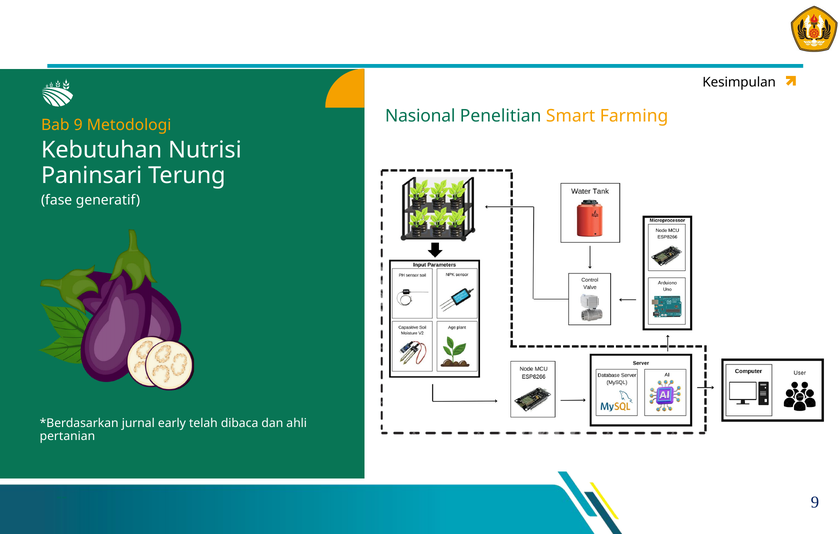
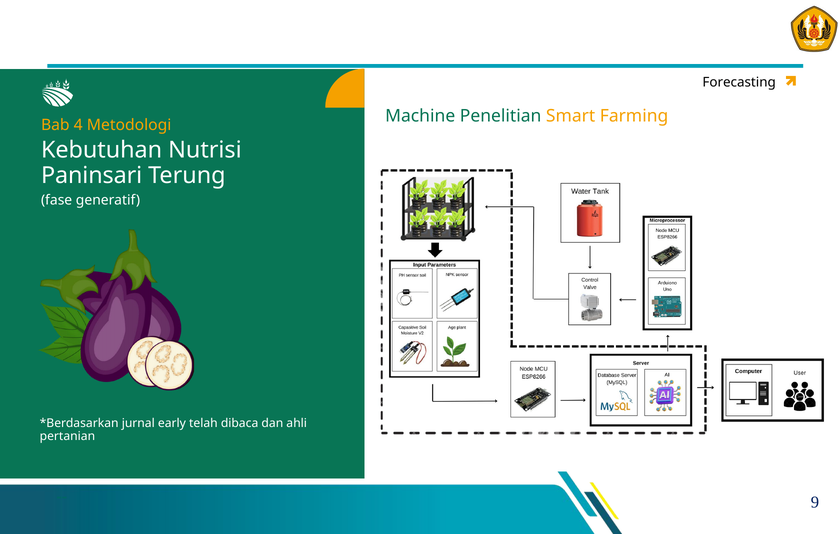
Kesimpulan: Kesimpulan -> Forecasting (739, 83)
Nasional: Nasional -> Machine (420, 116)
Bab 9: 9 -> 4 (78, 125)
